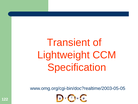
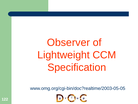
Transient: Transient -> Observer (68, 42)
